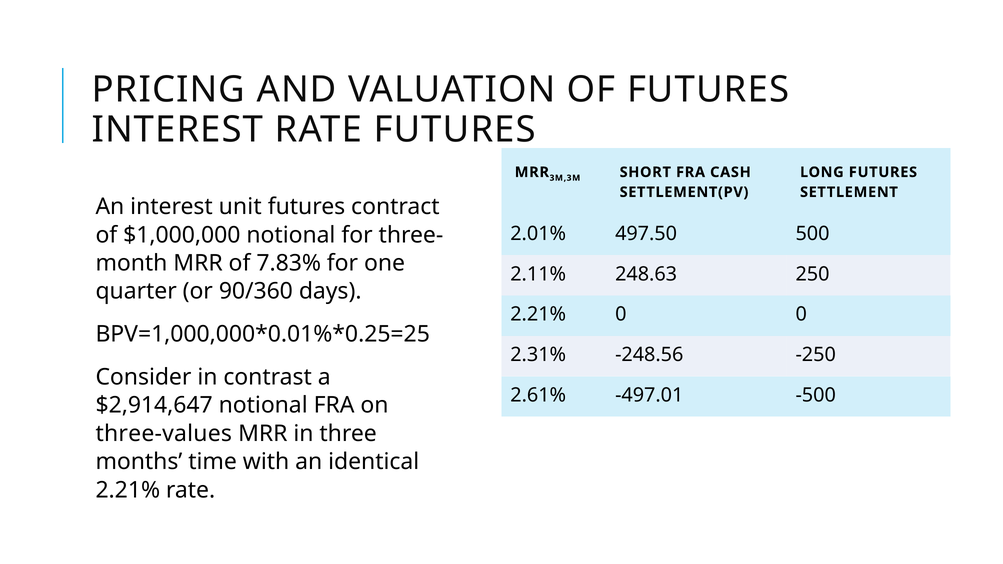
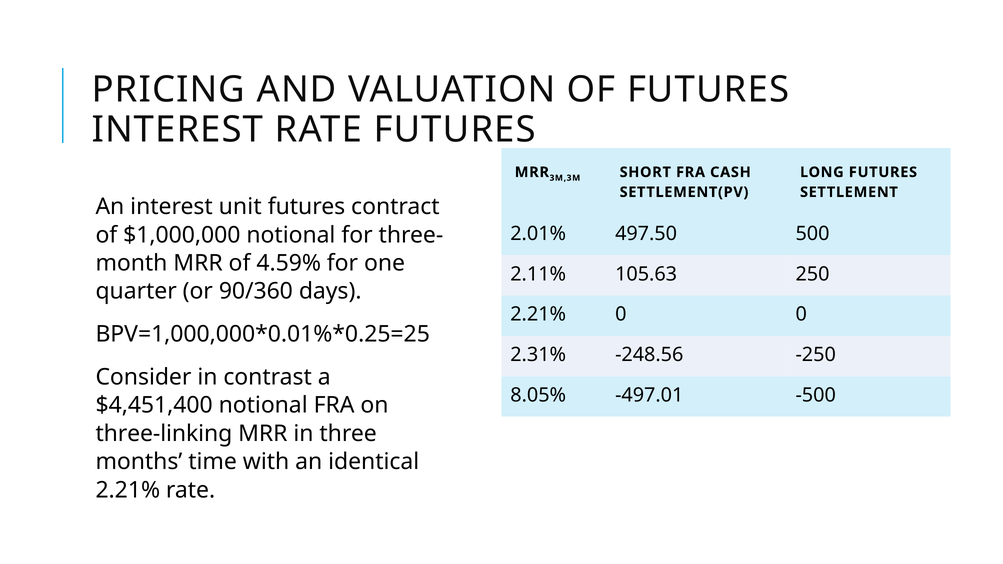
7.83%: 7.83% -> 4.59% (289, 263)
248.63: 248.63 -> 105.63 (646, 274)
2.61%: 2.61% -> 8.05% (538, 395)
$2,914,647: $2,914,647 -> $4,451,400 (154, 405)
three-values: three-values -> three-linking (164, 434)
